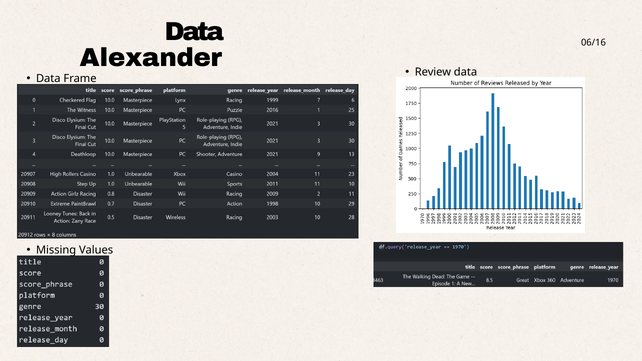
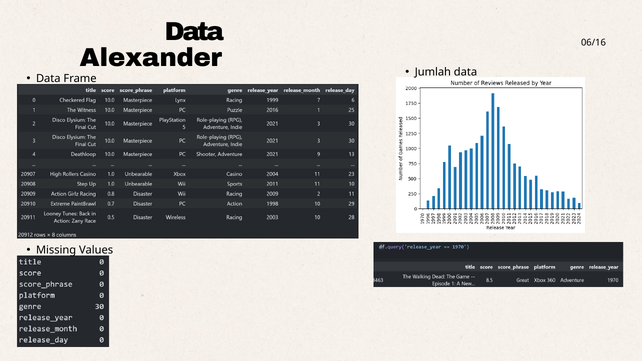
Review: Review -> Jumlah (433, 72)
